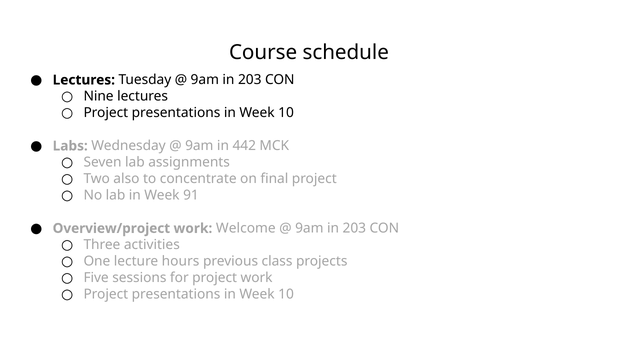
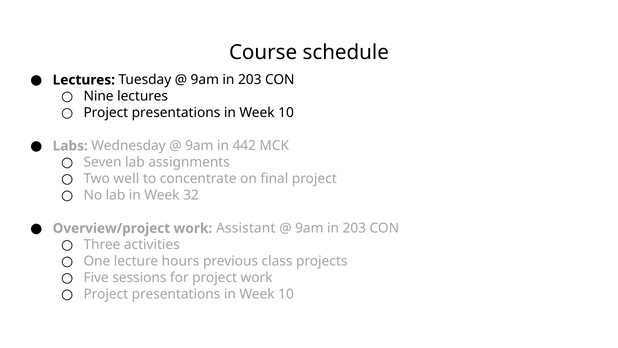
also: also -> well (126, 179)
91: 91 -> 32 (191, 195)
Welcome: Welcome -> Assistant (246, 228)
